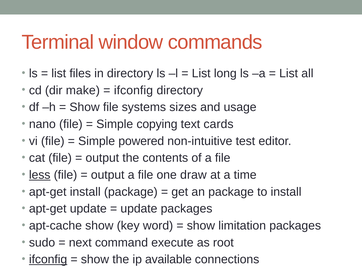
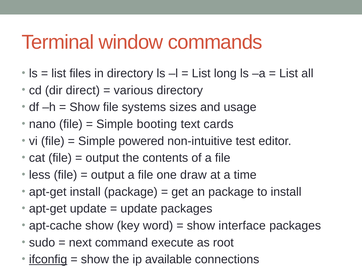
make: make -> direct (83, 90)
ifconfig: ifconfig -> various (133, 90)
copying: copying -> booting (157, 124)
less underline: present -> none (40, 175)
limitation: limitation -> interface (242, 225)
